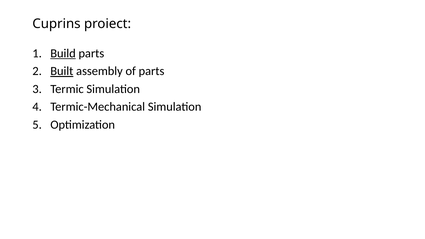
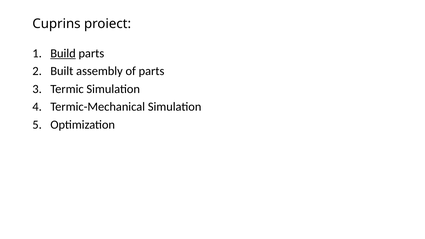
Built underline: present -> none (62, 71)
